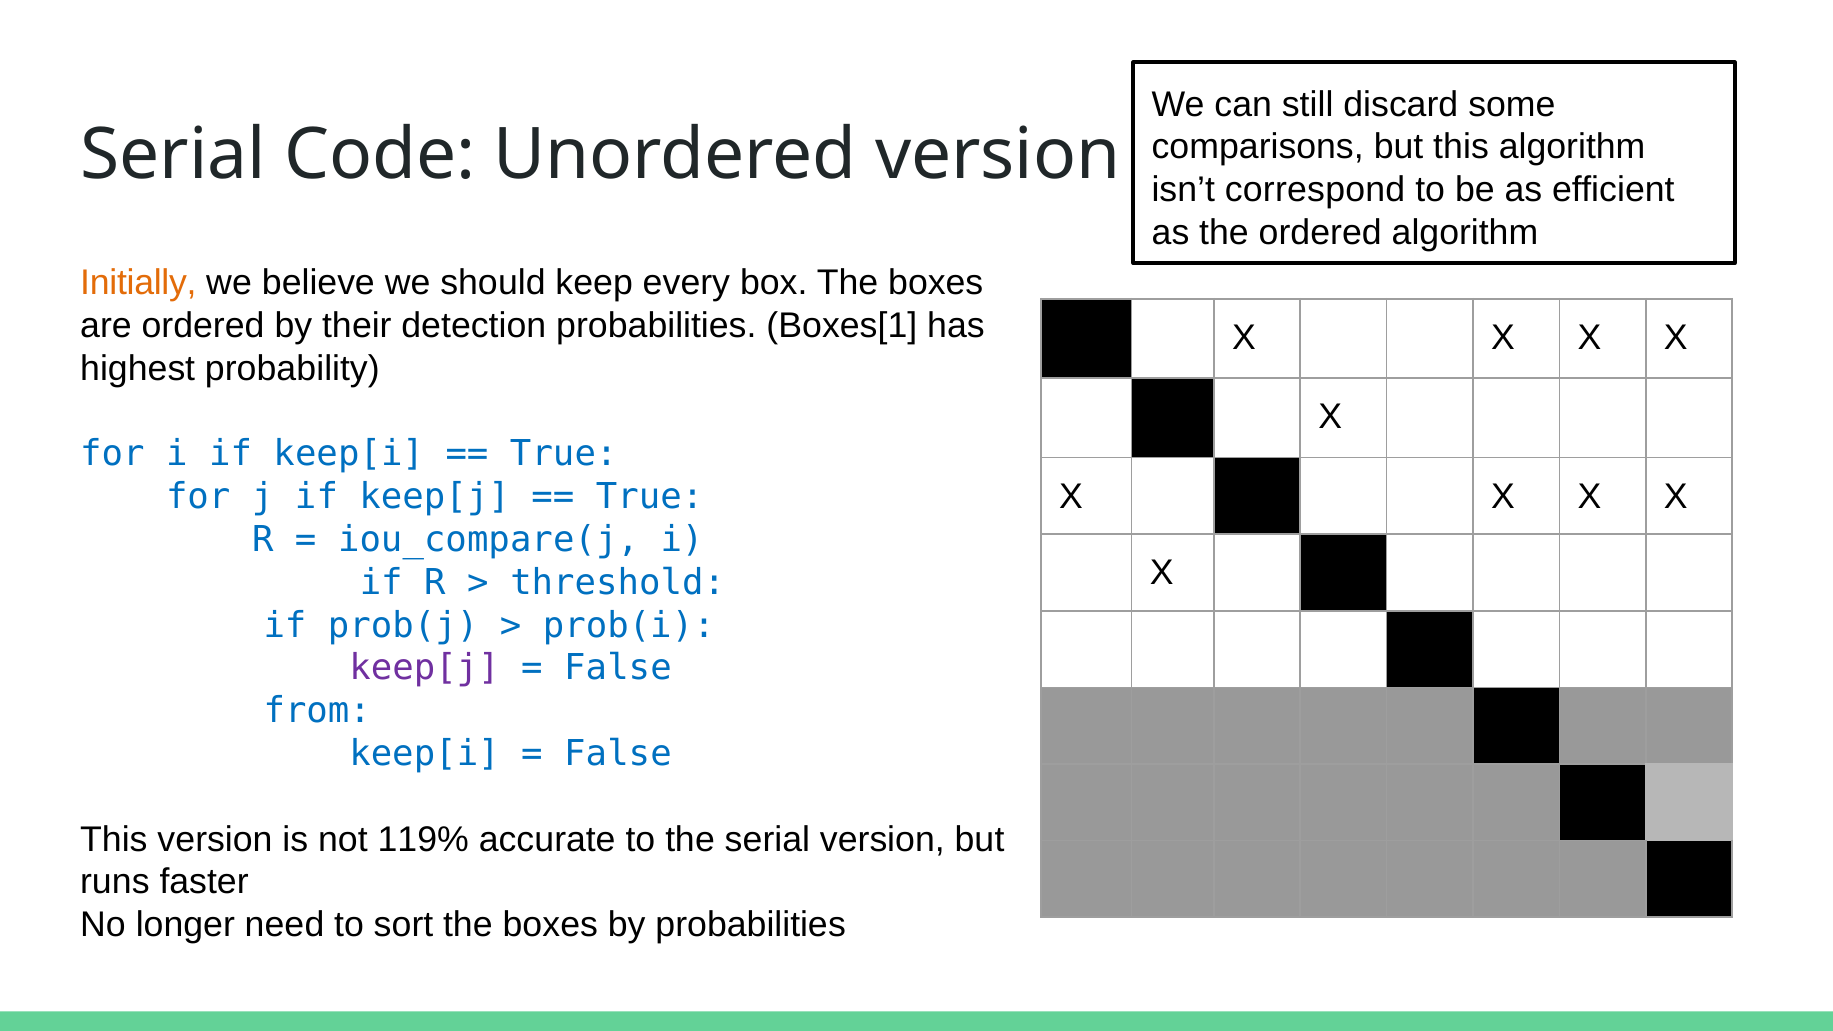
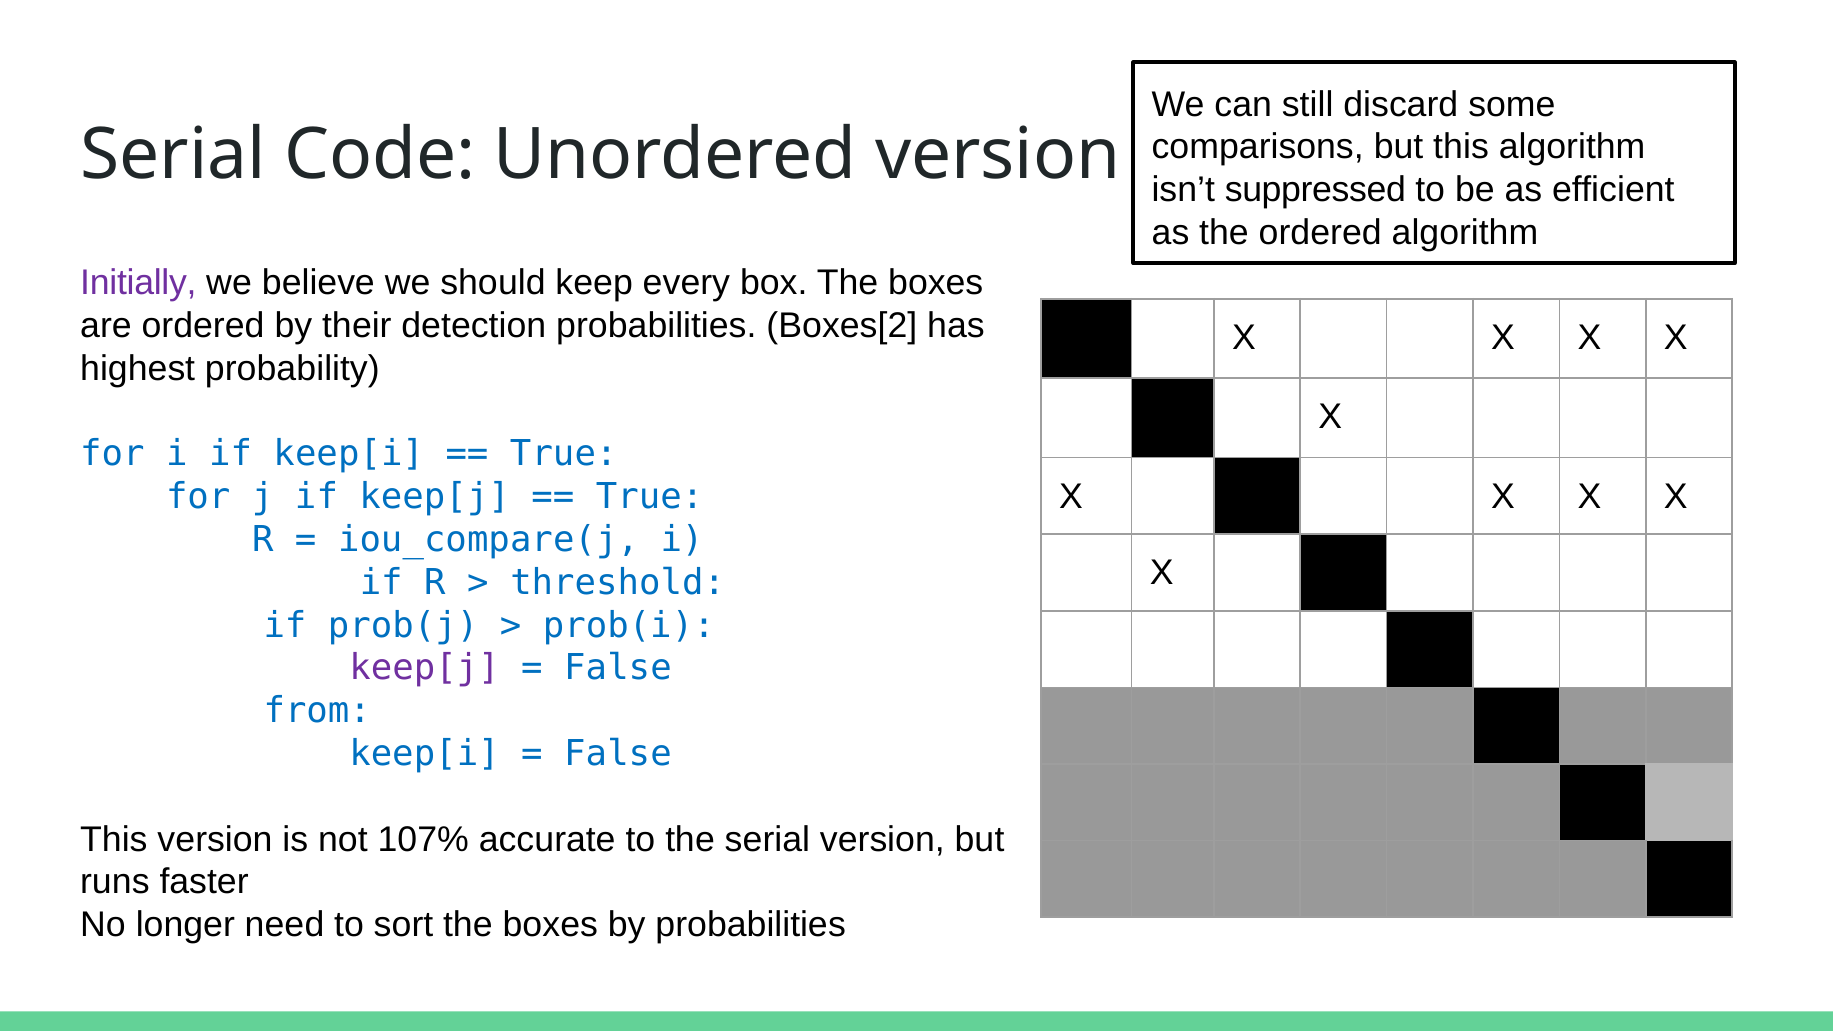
correspond: correspond -> suppressed (1315, 190)
Initially colour: orange -> purple (138, 283)
Boxes[1: Boxes[1 -> Boxes[2 (842, 326)
119%: 119% -> 107% (423, 839)
